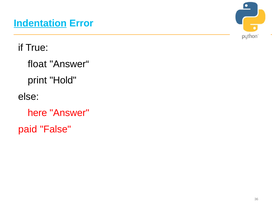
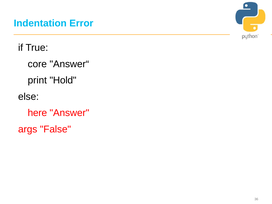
Indentation underline: present -> none (40, 23)
float: float -> core (37, 64)
paid: paid -> args (28, 129)
